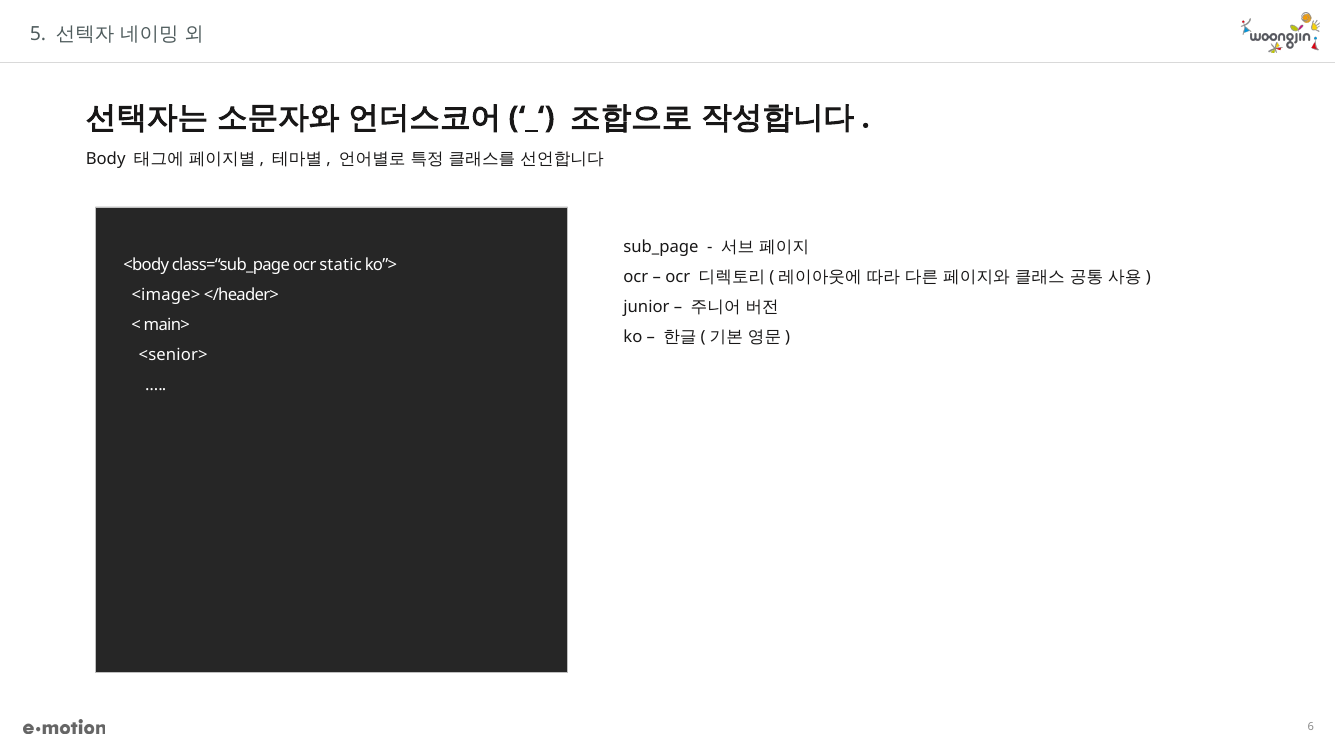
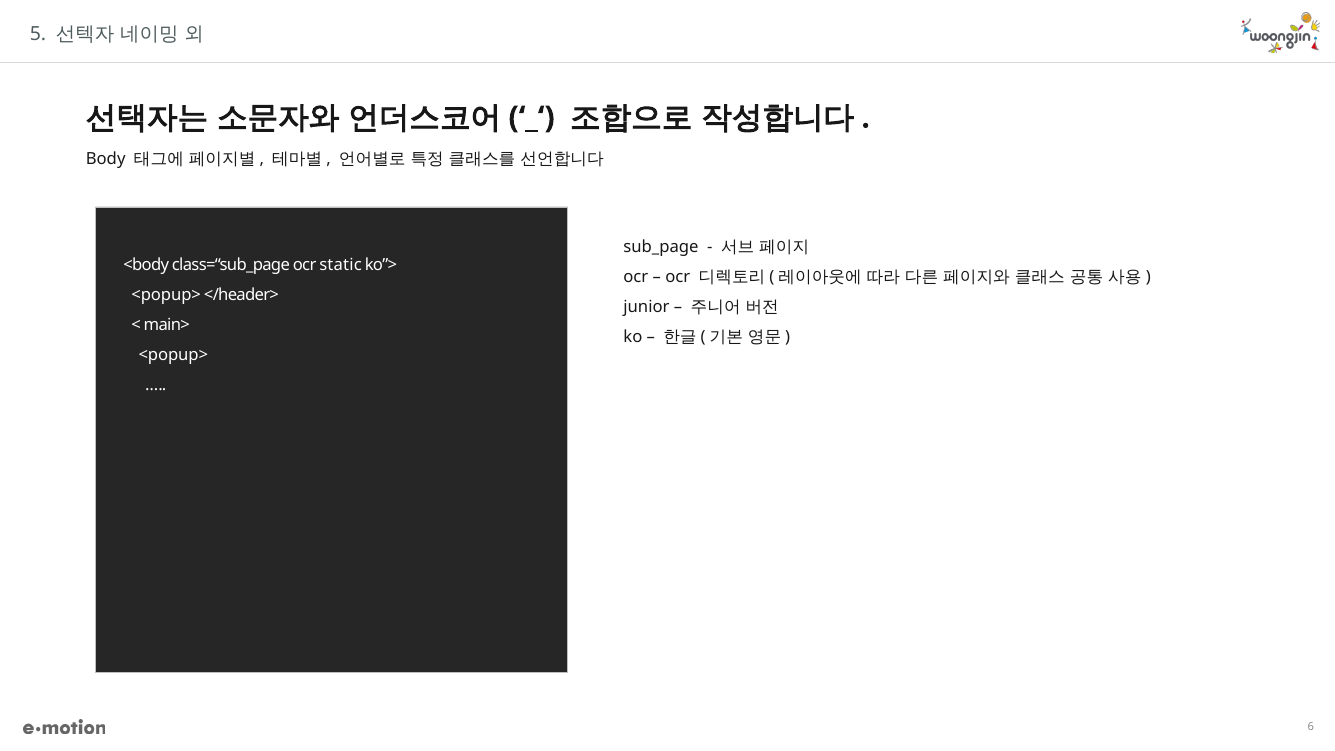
<image>: <image> -> <popup> (166, 295)
<senior>: <senior> -> <popup> (173, 355)
